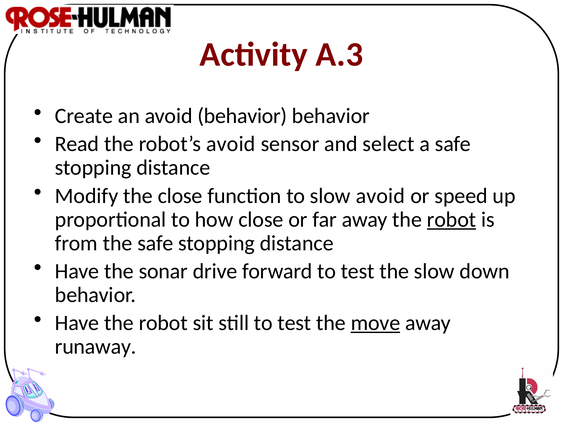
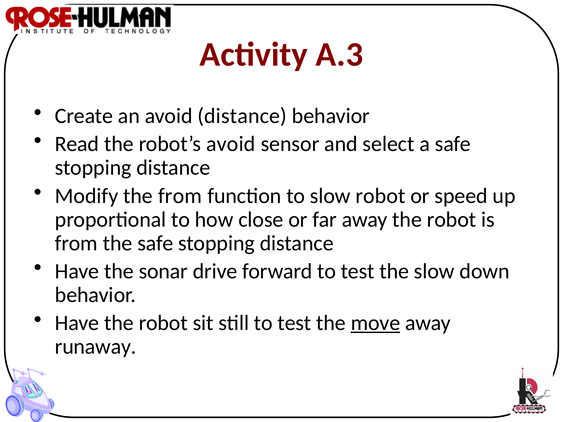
avoid behavior: behavior -> distance (242, 116)
the close: close -> from (180, 196)
slow avoid: avoid -> robot (380, 196)
robot underline: present -> none (452, 220)
